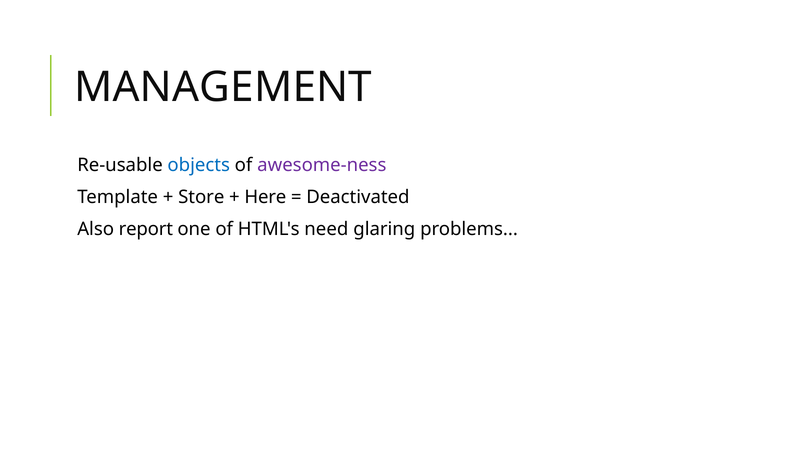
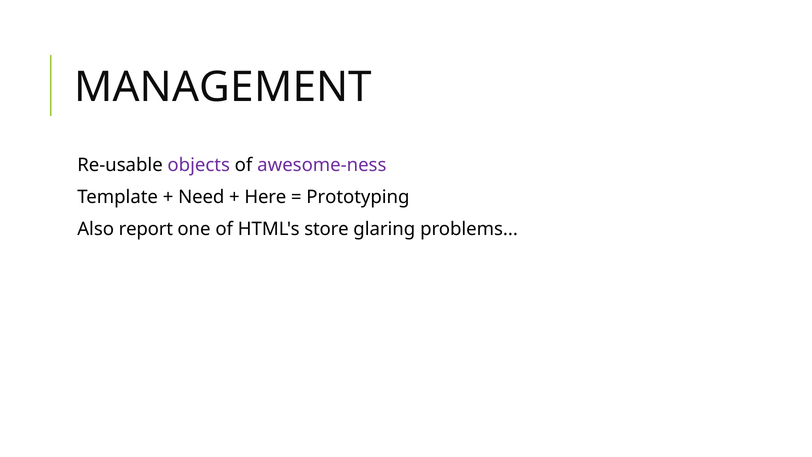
objects colour: blue -> purple (199, 165)
Store: Store -> Need (201, 197)
Deactivated: Deactivated -> Prototyping (358, 197)
need: need -> store (326, 229)
